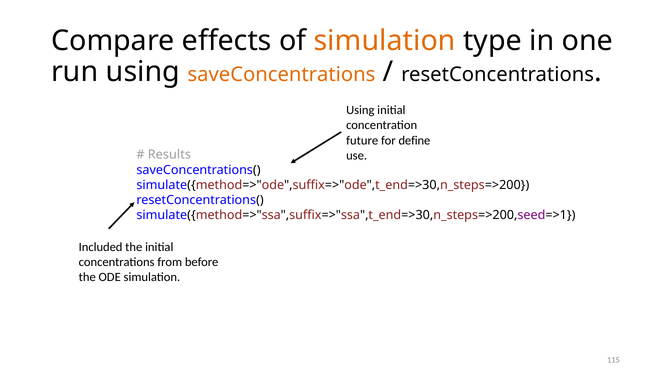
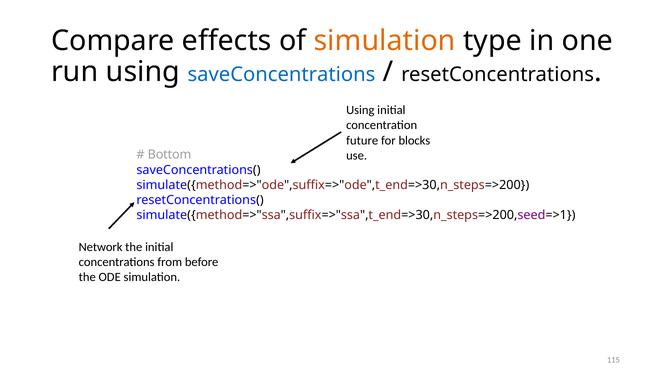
saveConcentrations colour: orange -> blue (281, 75)
define: define -> blocks (414, 141)
Results: Results -> Bottom (170, 155)
Included: Included -> Network (101, 247)
